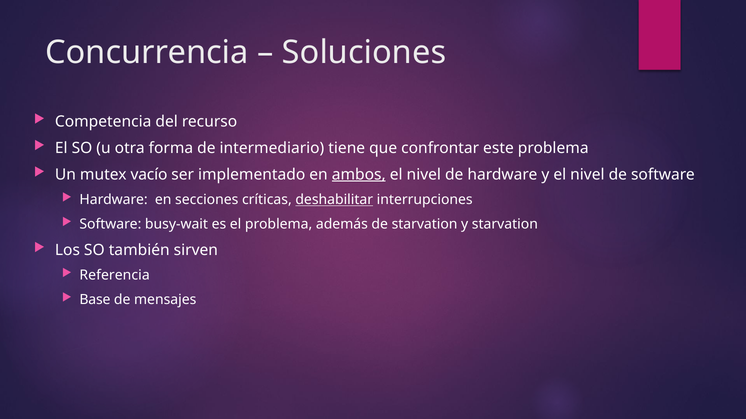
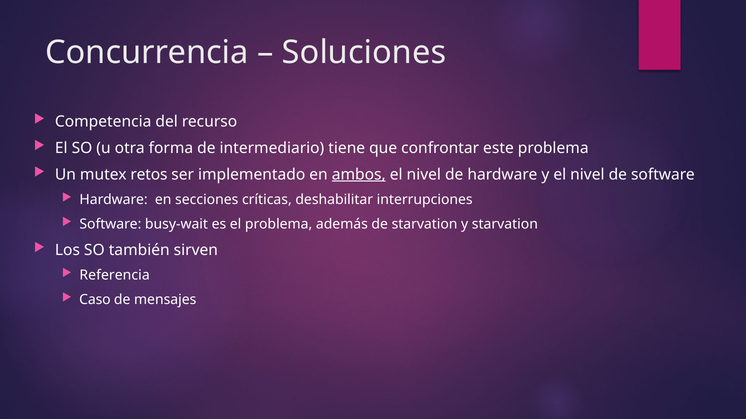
vacío: vacío -> retos (149, 175)
deshabilitar underline: present -> none (334, 200)
Base: Base -> Caso (95, 300)
